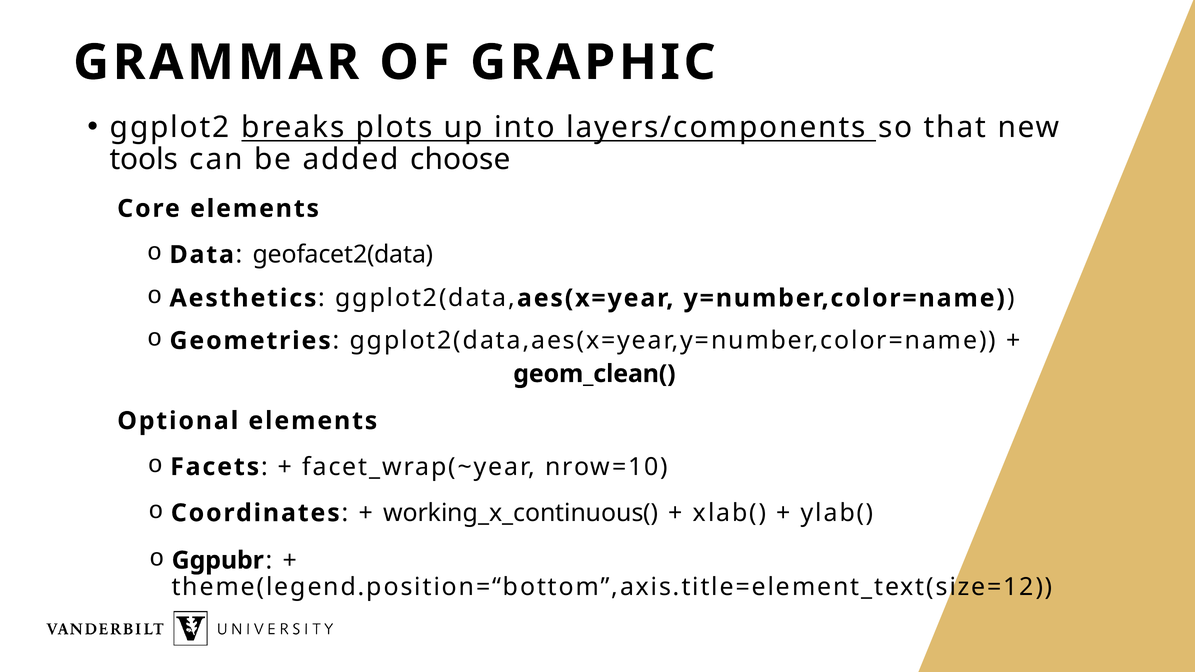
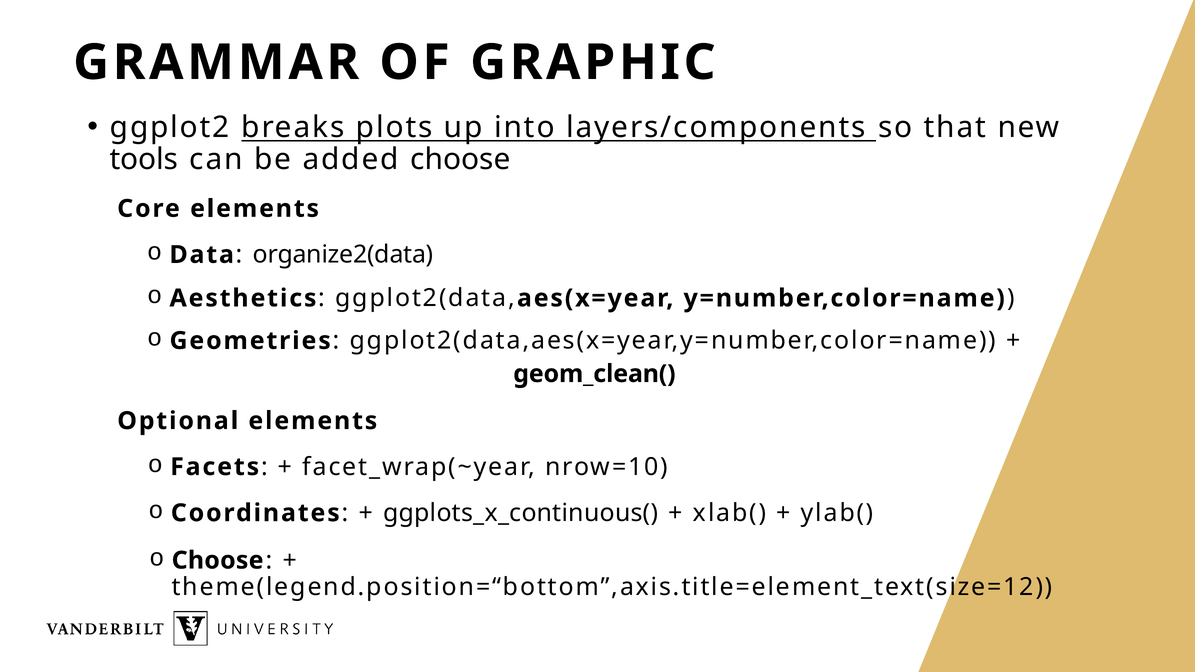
geofacet2(data: geofacet2(data -> organize2(data (343, 255)
working_x_continuous(: working_x_continuous( -> ggplots_x_continuous( (521, 513)
Ggpubr: Ggpubr -> Choose (218, 561)
